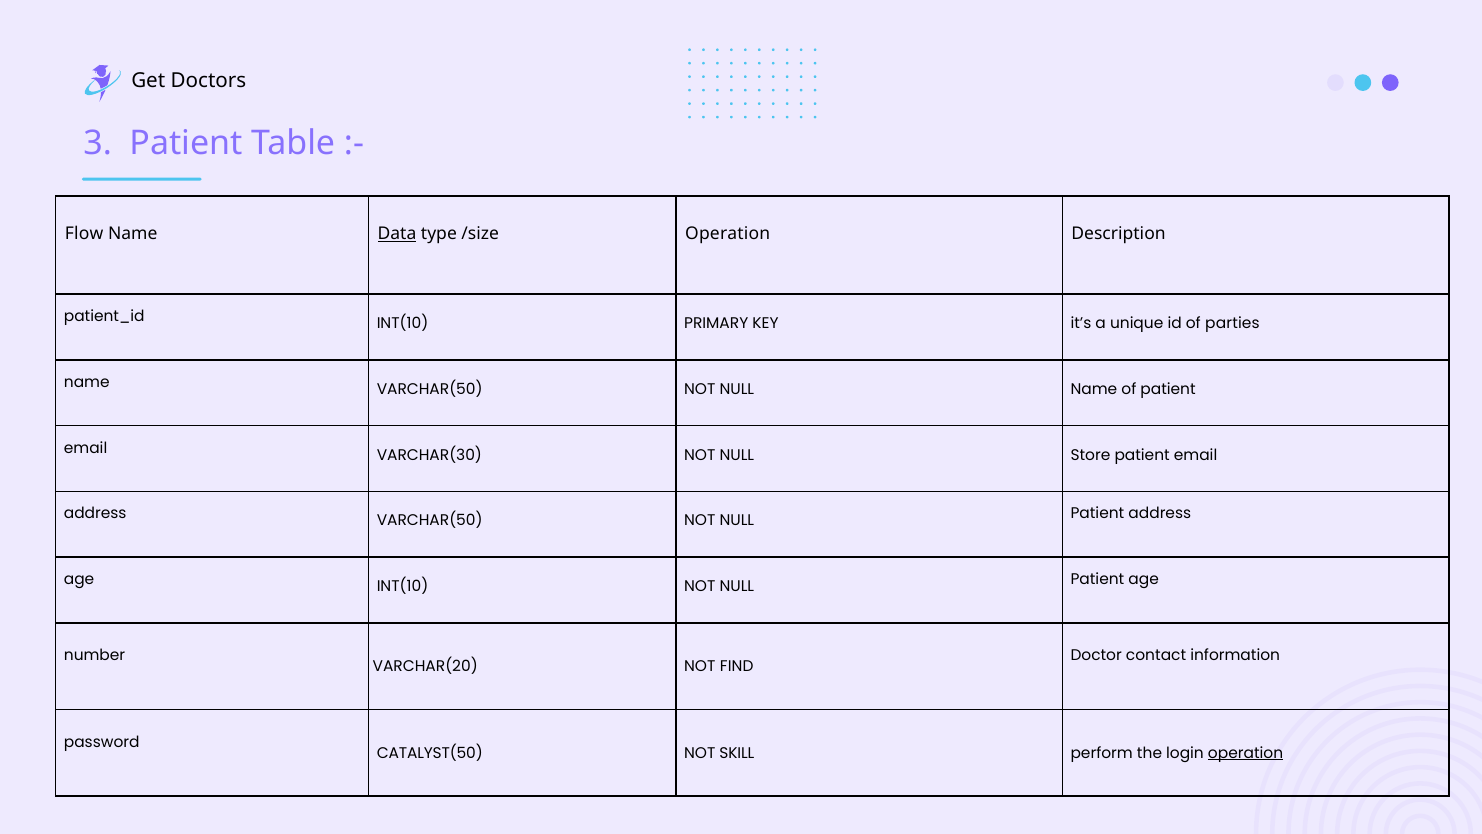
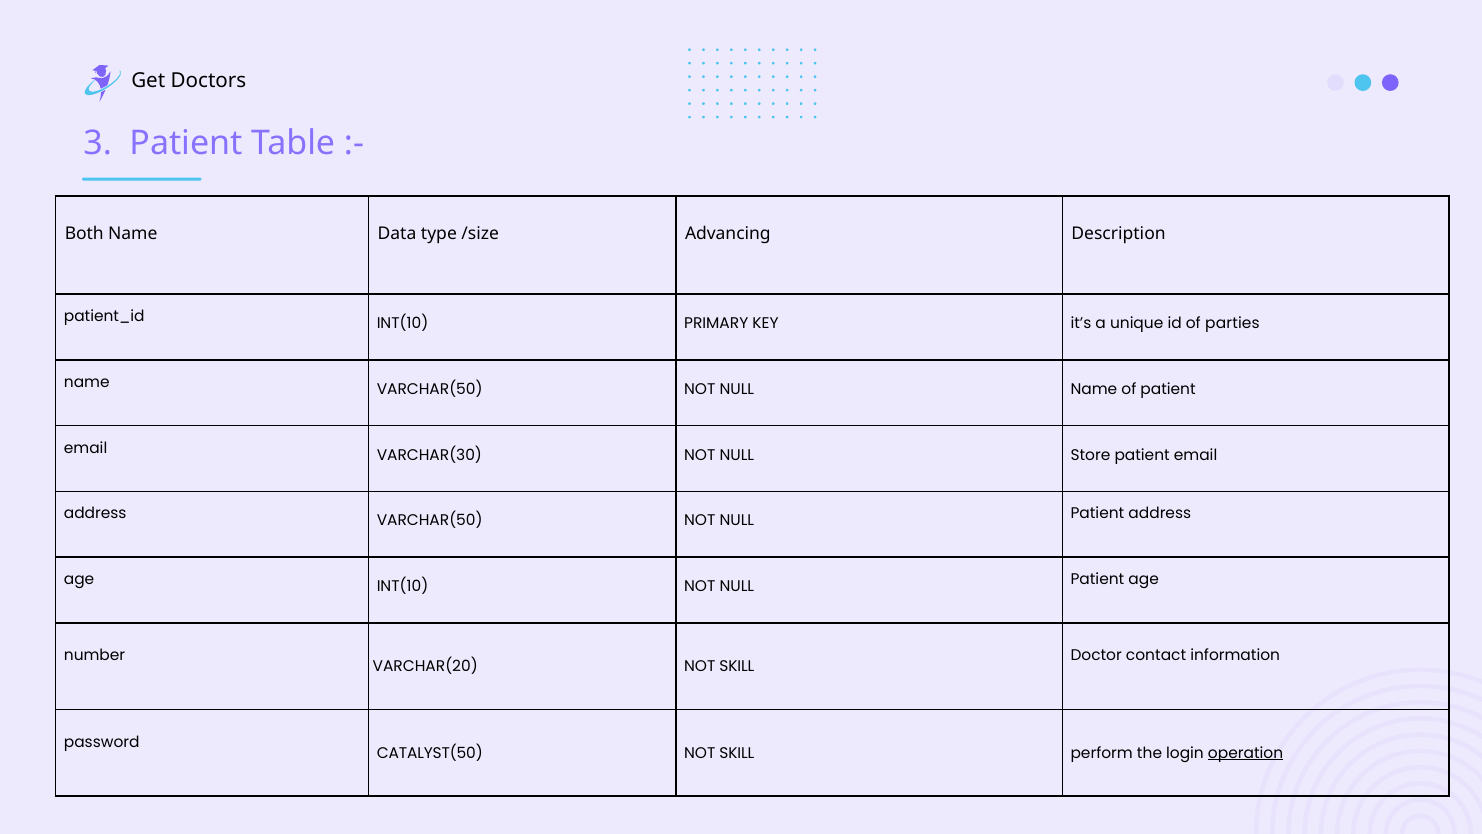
Flow: Flow -> Both (84, 234)
Data underline: present -> none (397, 234)
/size Operation: Operation -> Advancing (728, 234)
VARCHAR(20 NOT FIND: FIND -> SKILL (737, 666)
